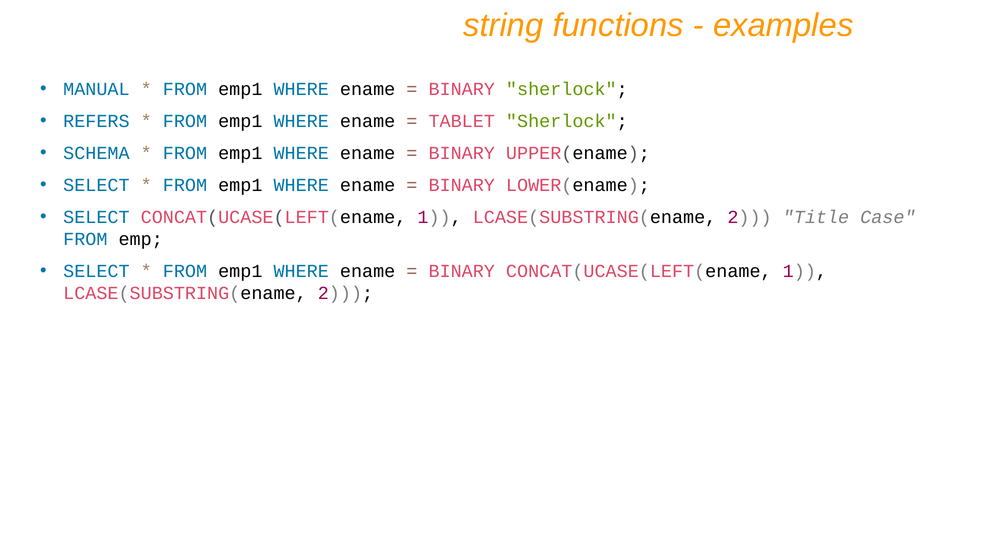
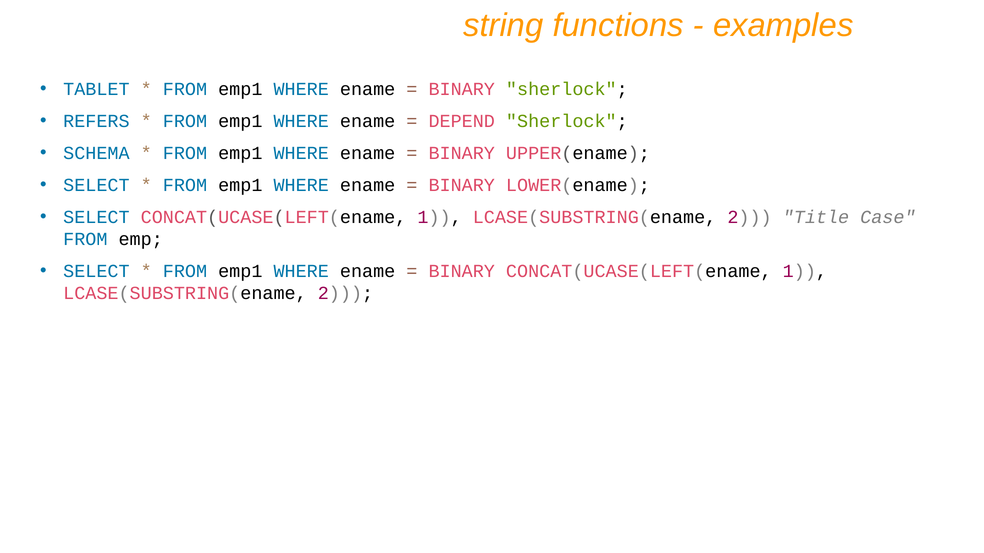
MANUAL: MANUAL -> TABLET (96, 89)
TABLET: TABLET -> DEPEND (462, 121)
